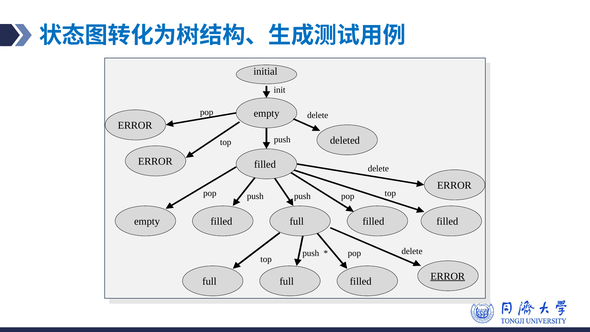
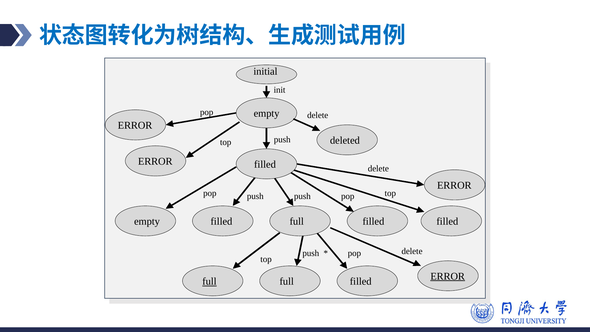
full underline: none -> present (209, 281)
